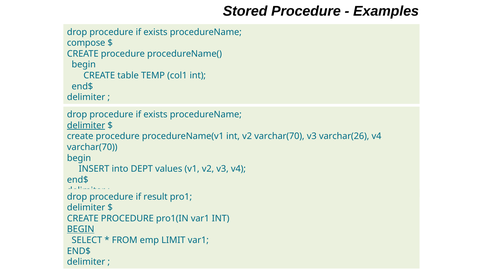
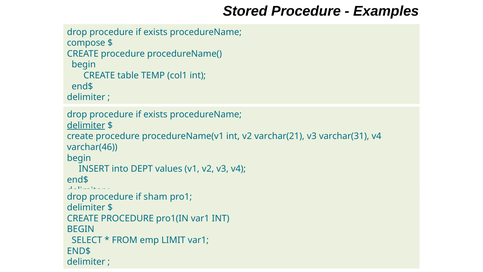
v2 varchar(70: varchar(70 -> varchar(21 (279, 136)
varchar(26: varchar(26 -> varchar(31 (344, 136)
varchar(70: varchar(70 -> varchar(46 (92, 147)
result: result -> sham (155, 196)
BEGIN underline: present -> none (81, 229)
